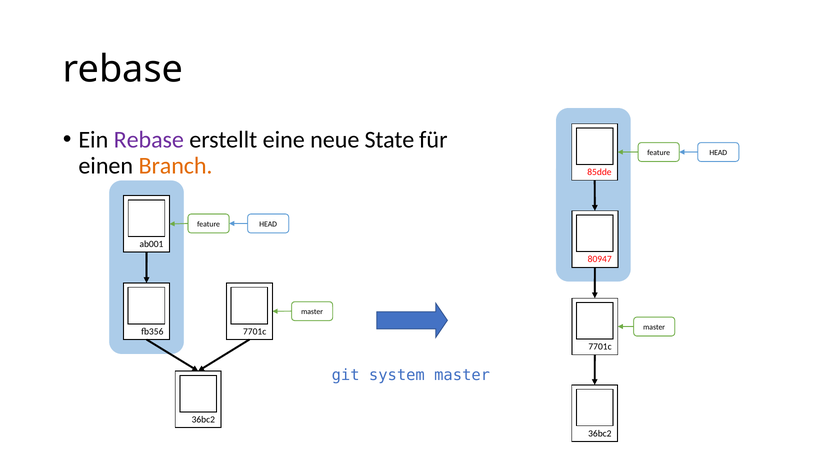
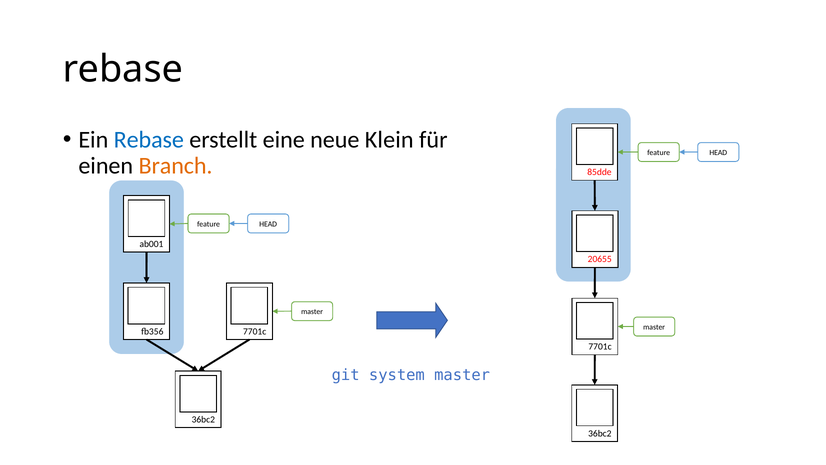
Rebase colour: purple -> blue (149, 140)
State: State -> Klein (389, 140)
80947: 80947 -> 20655 (600, 259)
